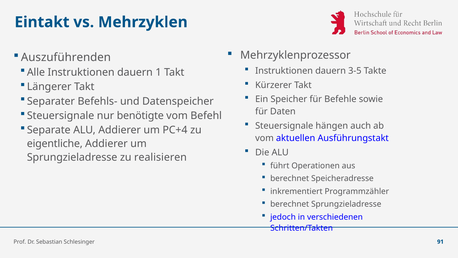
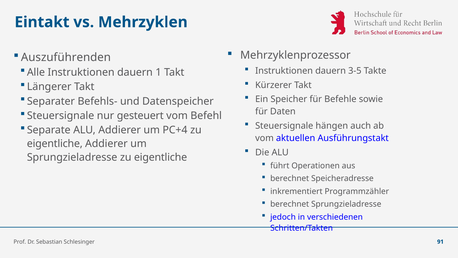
benötigte: benötigte -> gesteuert (140, 115)
Sprungzieladresse zu realisieren: realisieren -> eigentliche (161, 157)
